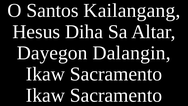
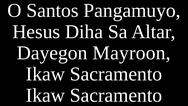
Kailangang: Kailangang -> Pangamuyo (132, 10)
Dalangin: Dalangin -> Mayroon (132, 53)
